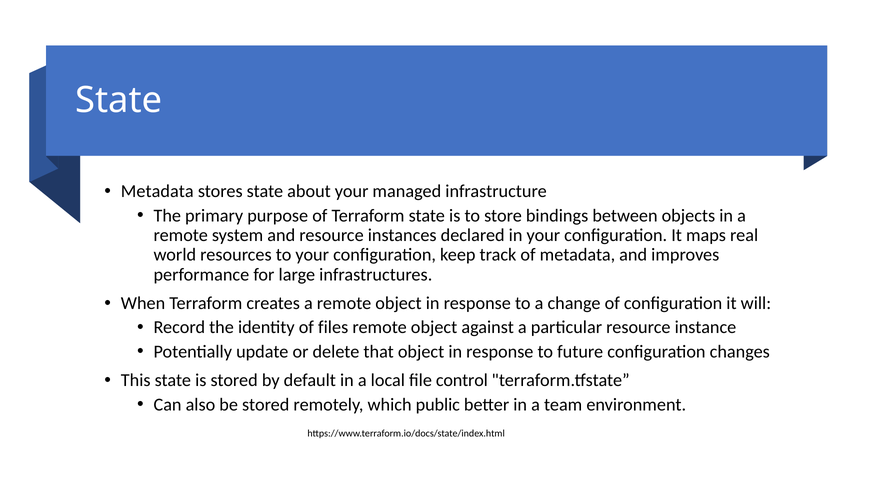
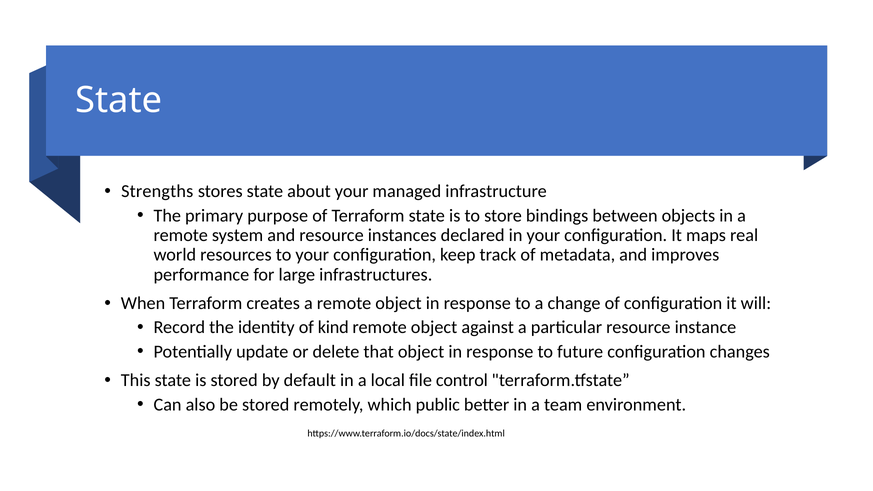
Metadata: Metadata -> Strengths (157, 191)
files: files -> kind (333, 328)
